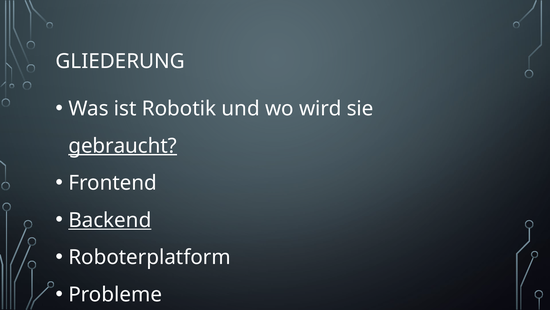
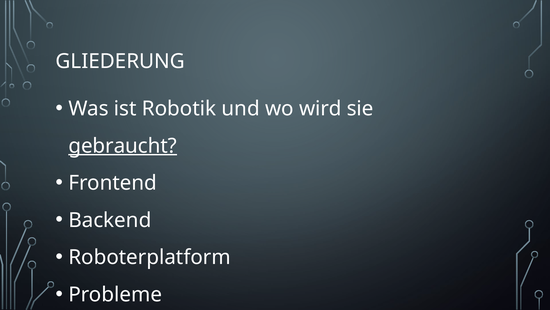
Backend underline: present -> none (110, 220)
